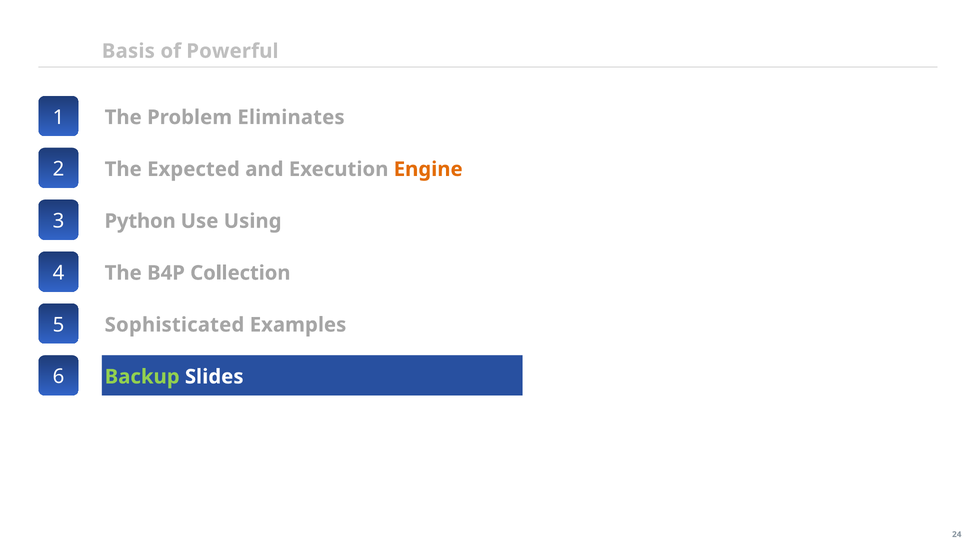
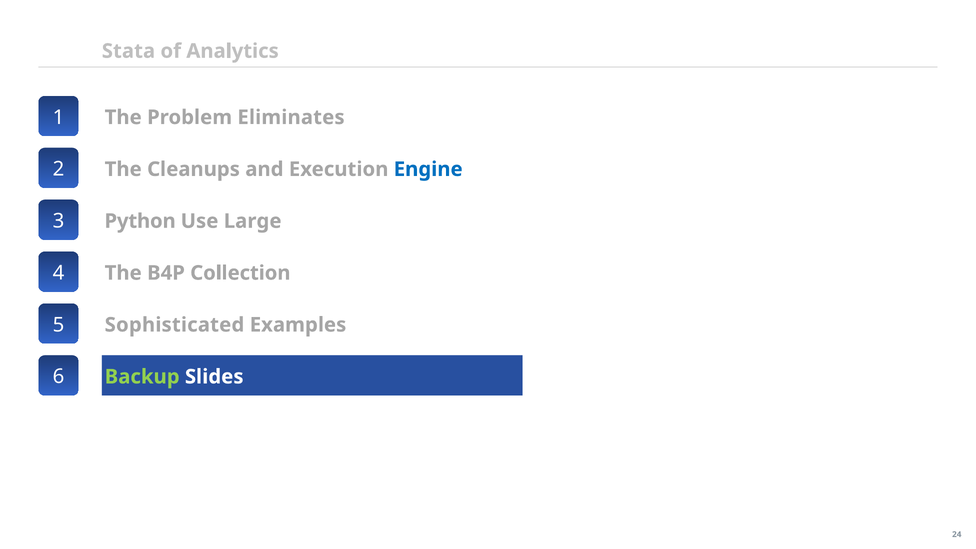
Basis: Basis -> Stata (128, 51)
Powerful: Powerful -> Analytics (233, 51)
Expected: Expected -> Cleanups (194, 169)
Engine colour: orange -> blue (428, 169)
Using: Using -> Large (253, 221)
